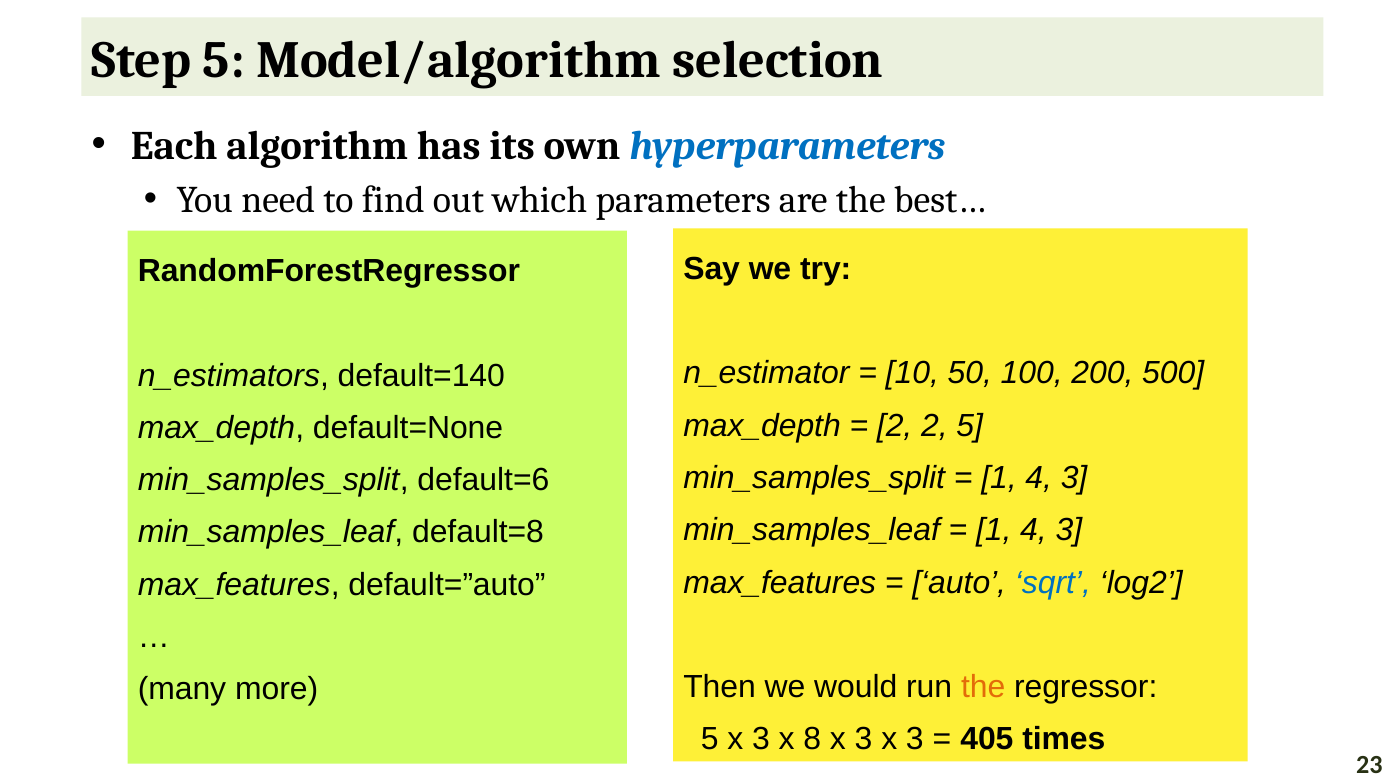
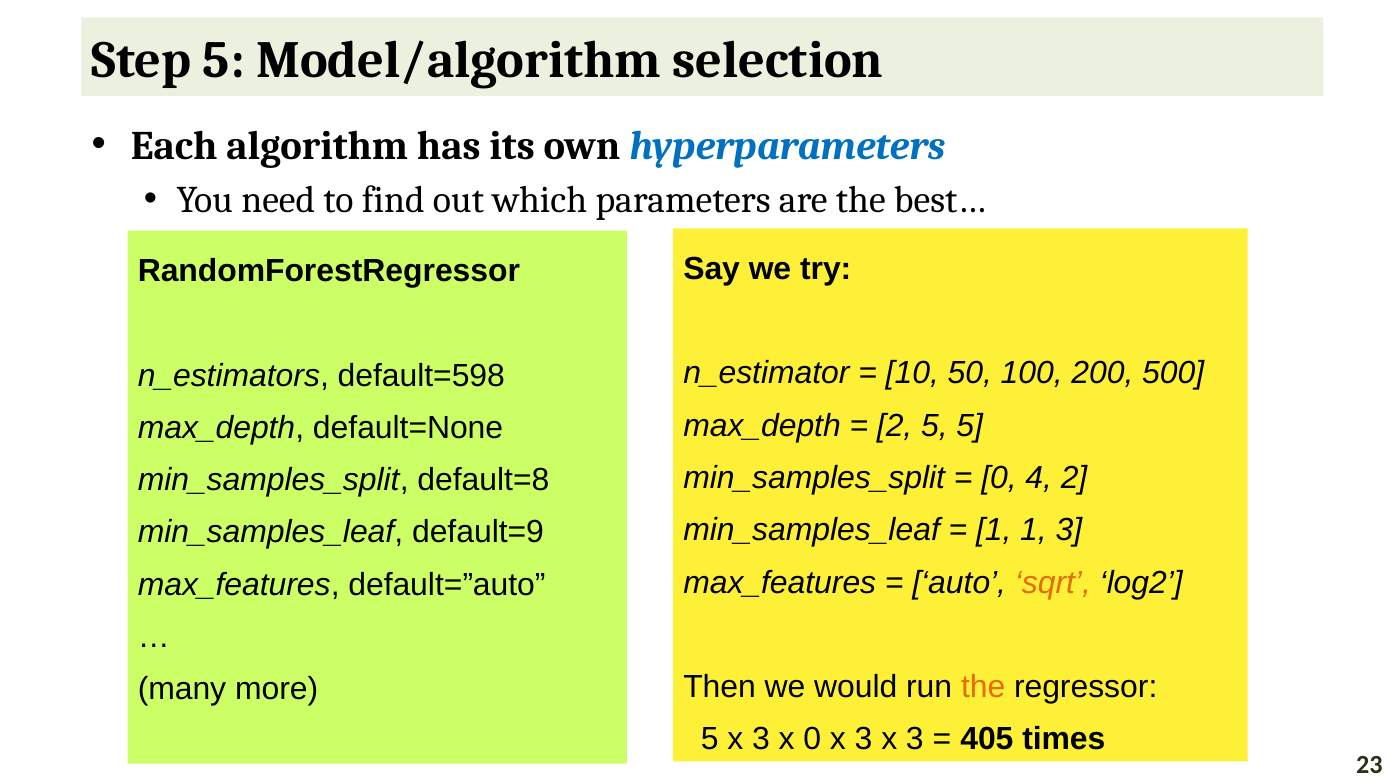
default=140: default=140 -> default=598 (421, 375)
2 2: 2 -> 5 (934, 425)
1: 1 -> 0 (999, 478)
3: 3 -> 2 (1074, 478)
default=6: default=6 -> default=8 (483, 480)
4: 4 -> 1 (1033, 530)
default=8: default=8 -> default=9 (478, 532)
sqrt colour: blue -> orange (1053, 582)
x 8: 8 -> 0 (812, 739)
